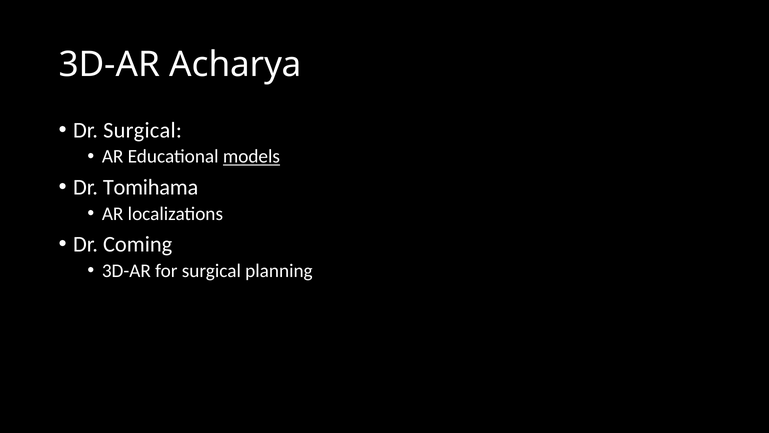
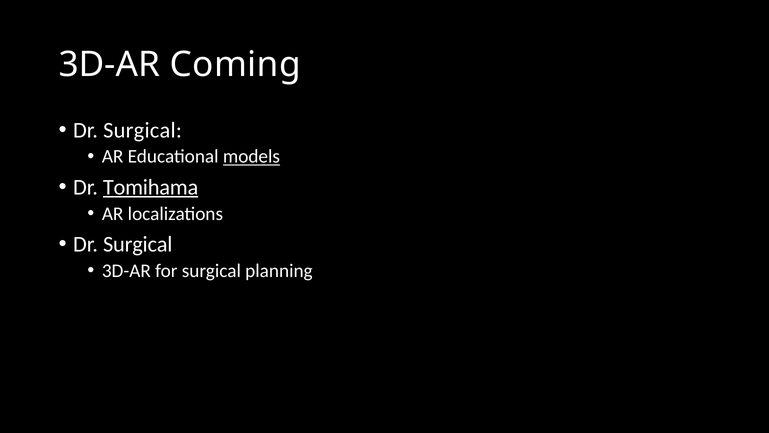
Acharya: Acharya -> Coming (235, 65)
Tomihama underline: none -> present (151, 187)
Coming: Coming -> Surgical (138, 244)
